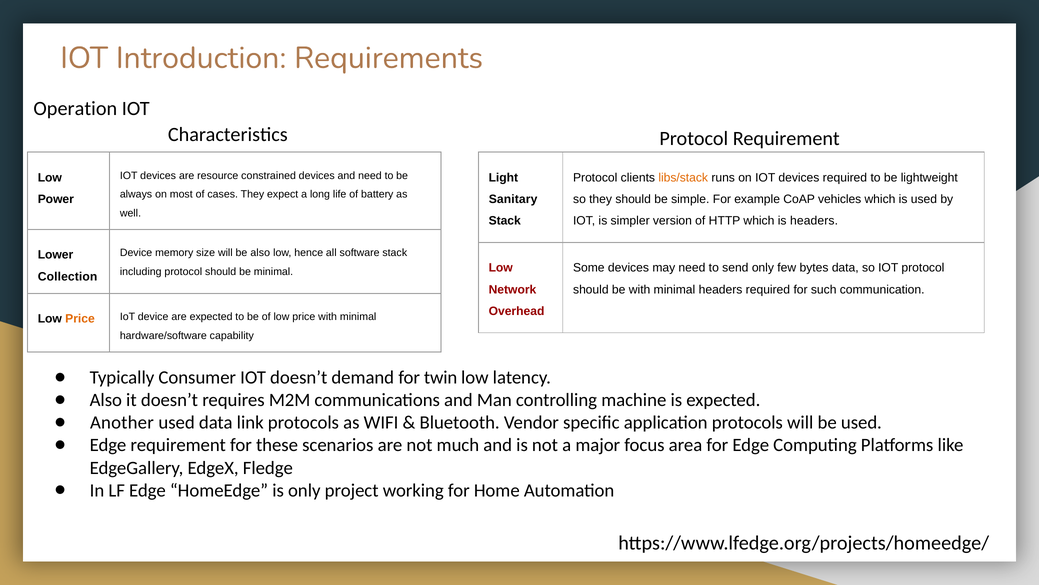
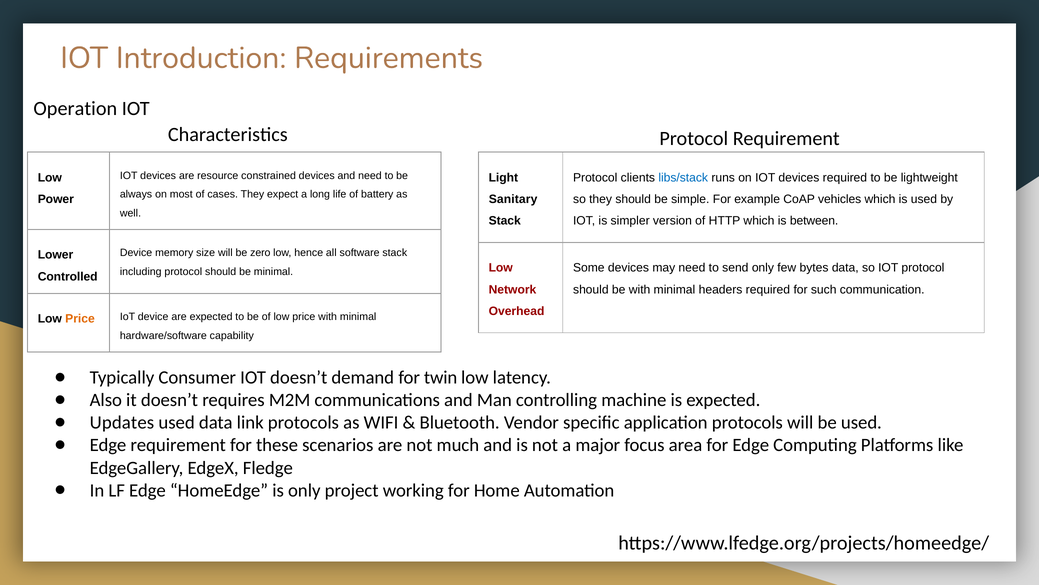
libs/stack colour: orange -> blue (683, 177)
is headers: headers -> between (814, 221)
be also: also -> zero (260, 253)
Collection: Collection -> Controlled (68, 276)
Another: Another -> Updates (122, 422)
